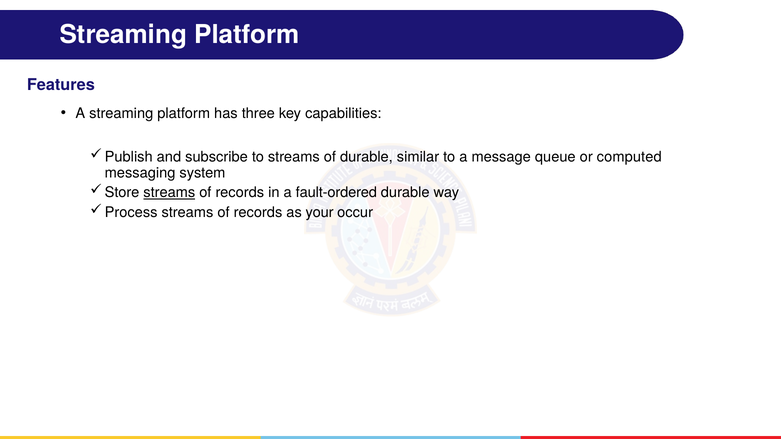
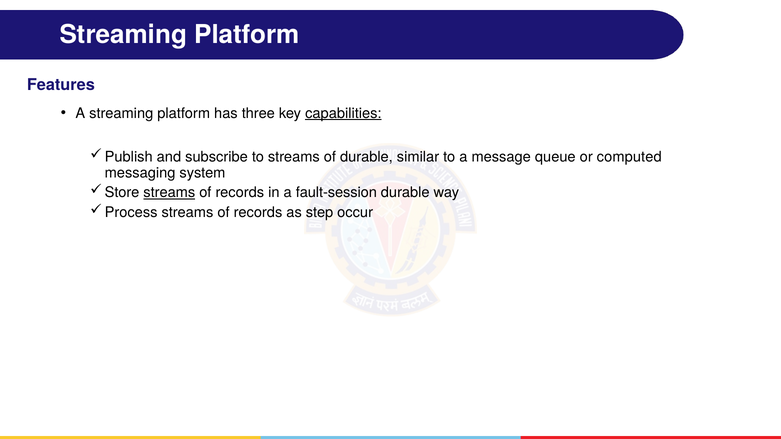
capabilities underline: none -> present (343, 113)
fault-ordered: fault-ordered -> fault-session (336, 193)
your: your -> step (320, 213)
